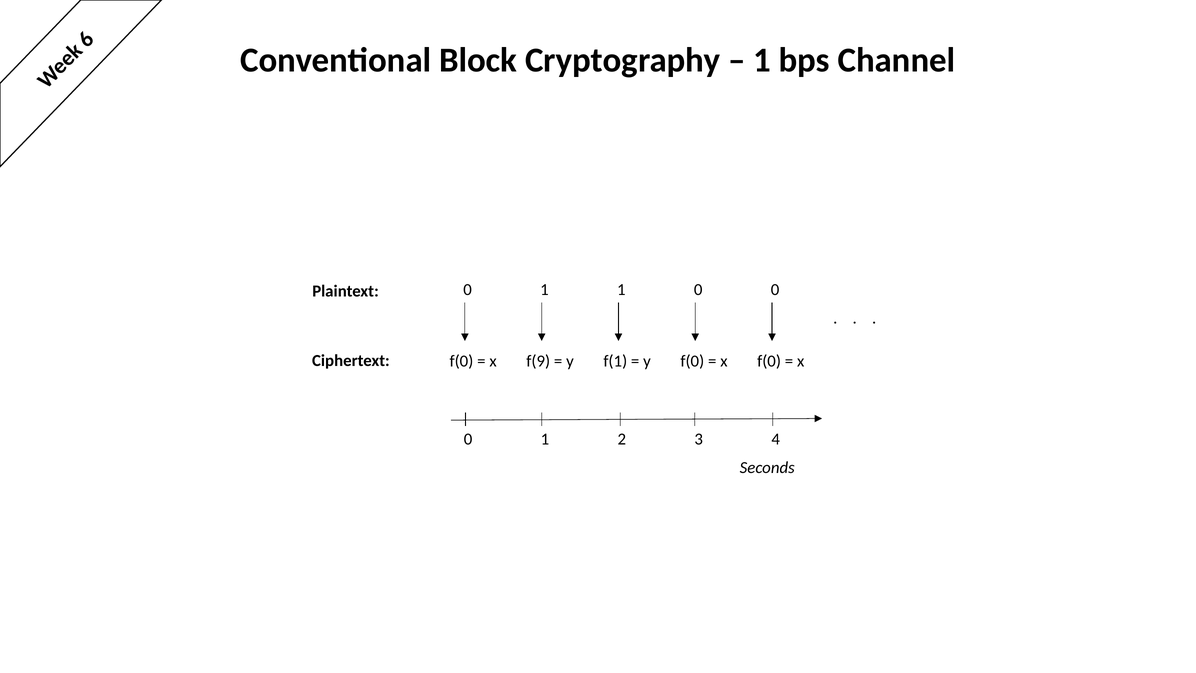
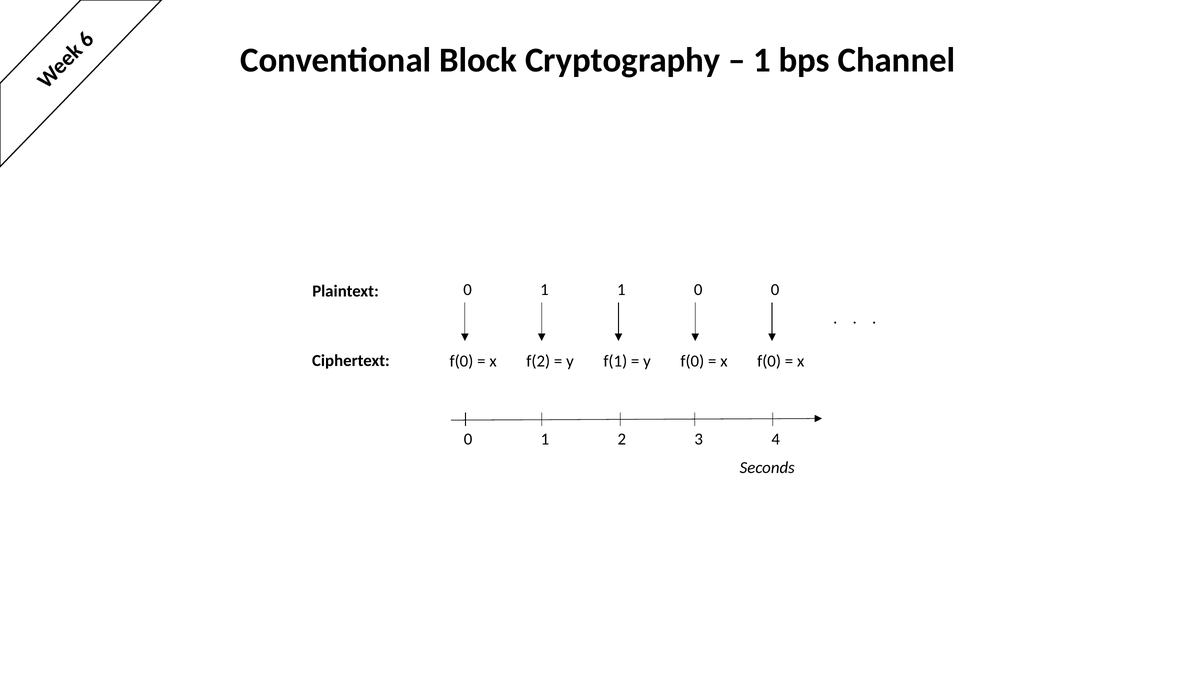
f(9: f(9 -> f(2 (538, 361)
